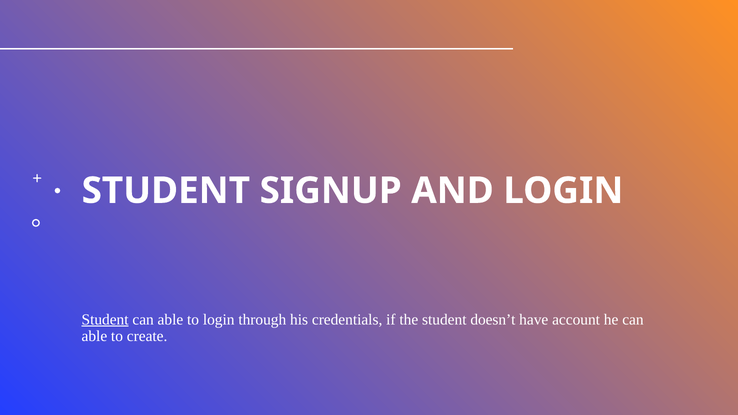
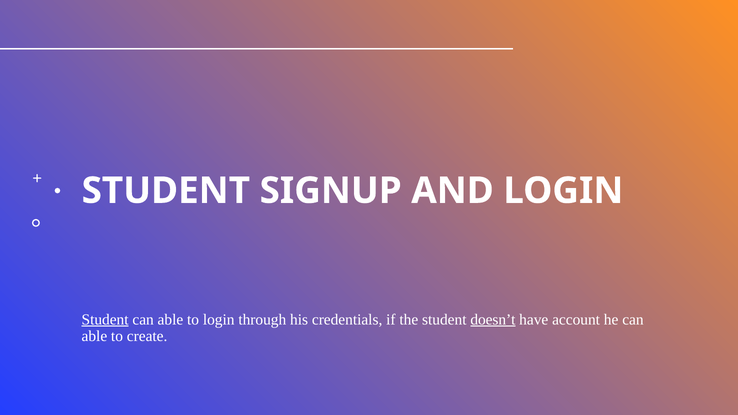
doesn’t underline: none -> present (493, 320)
